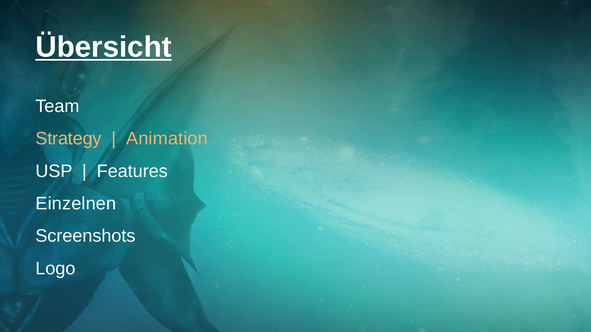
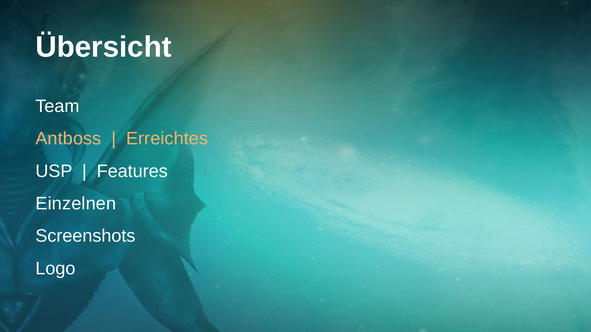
Übersicht underline: present -> none (104, 47)
Strategy: Strategy -> Antboss (68, 139)
Animation: Animation -> Erreichtes (167, 139)
